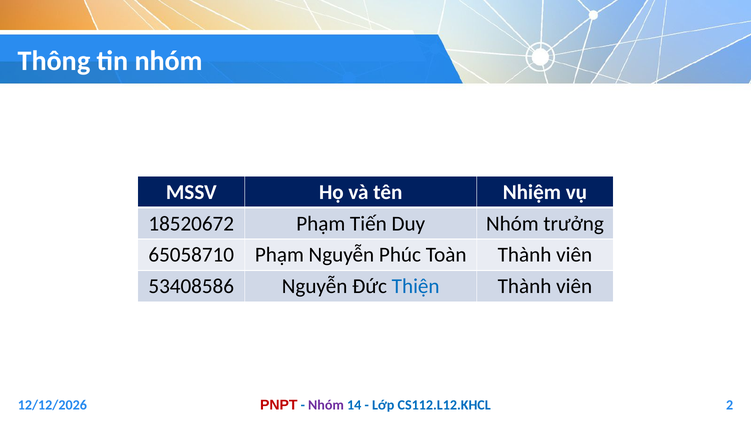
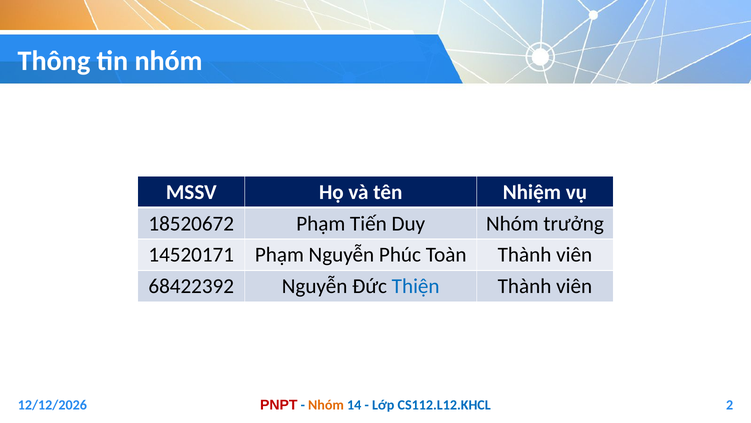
65058710: 65058710 -> 14520171 (191, 255)
53408586: 53408586 -> 68422392 (191, 286)
Nhóm colour: purple -> orange (326, 405)
